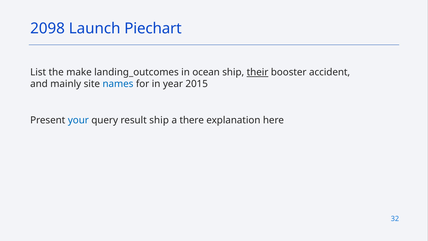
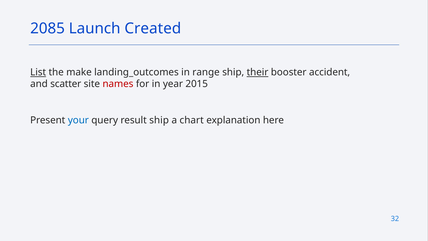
2098: 2098 -> 2085 (48, 29)
Piechart: Piechart -> Created (153, 29)
List underline: none -> present (38, 72)
ocean: ocean -> range (206, 72)
mainly: mainly -> scatter (66, 84)
names colour: blue -> red (118, 84)
there: there -> chart (192, 120)
